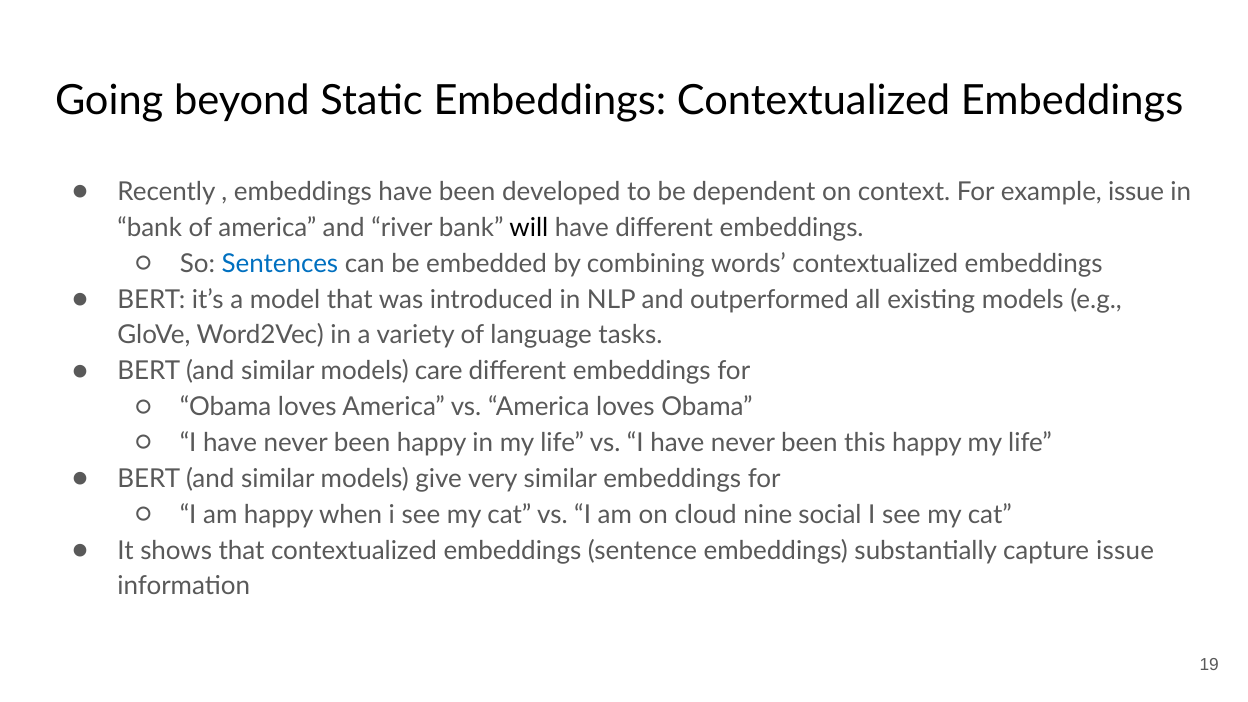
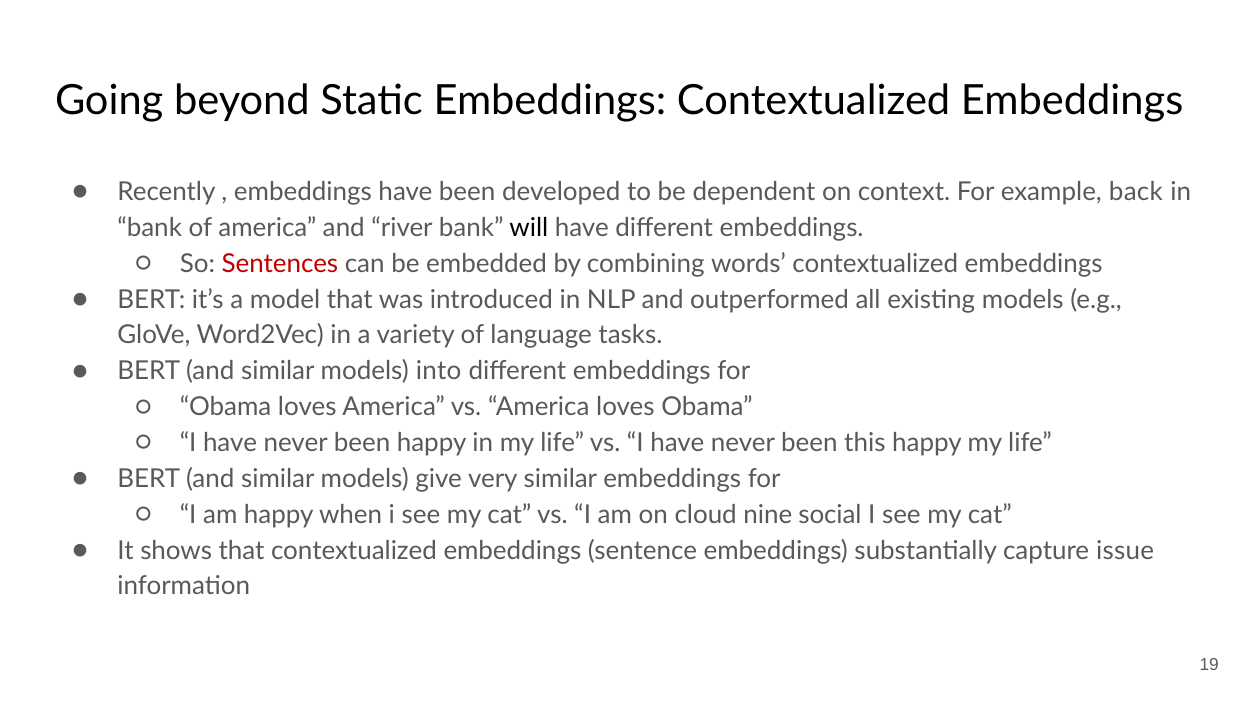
example issue: issue -> back (1136, 192)
Sentences colour: blue -> red (280, 264)
care: care -> into (439, 371)
